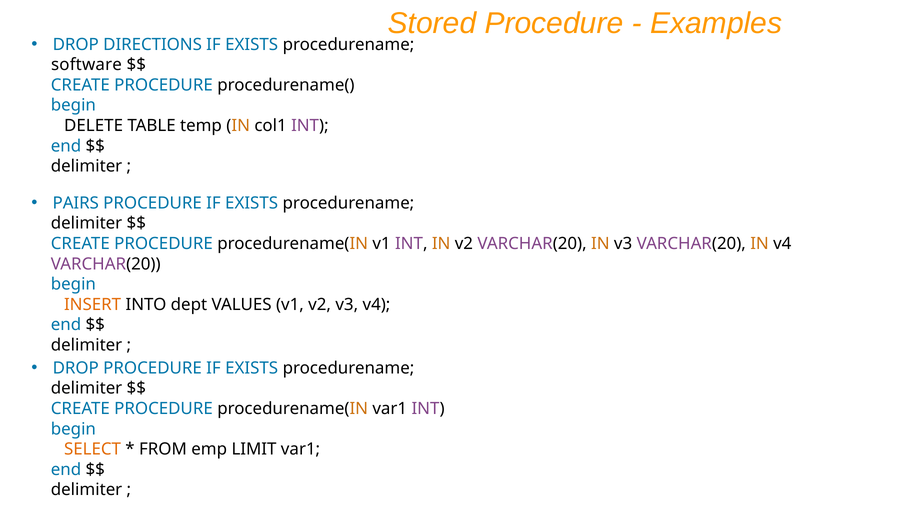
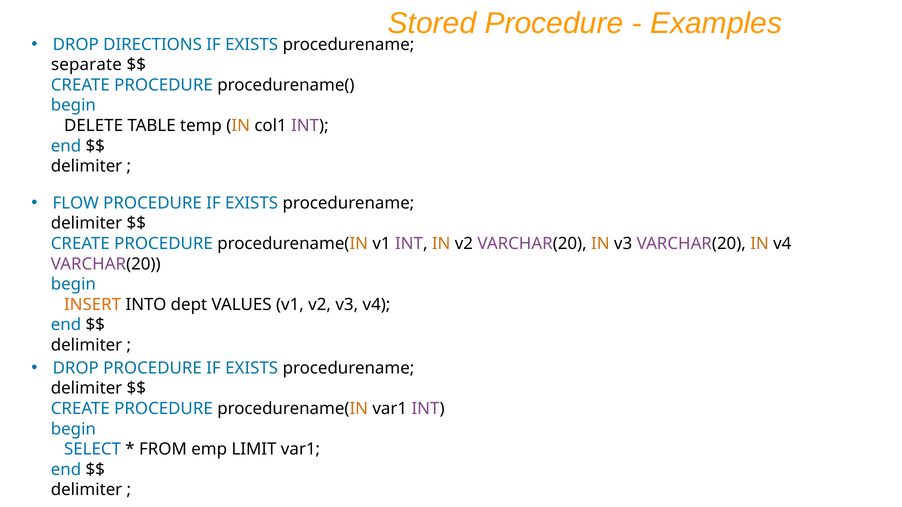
software: software -> separate (86, 65)
PAIRS: PAIRS -> FLOW (76, 203)
SELECT colour: orange -> blue (93, 450)
